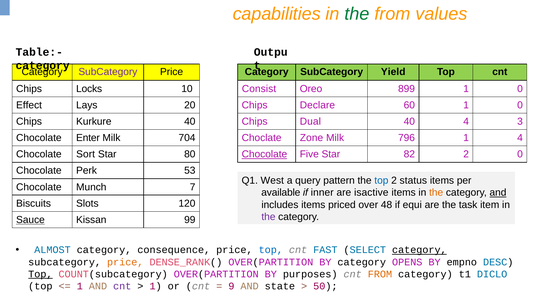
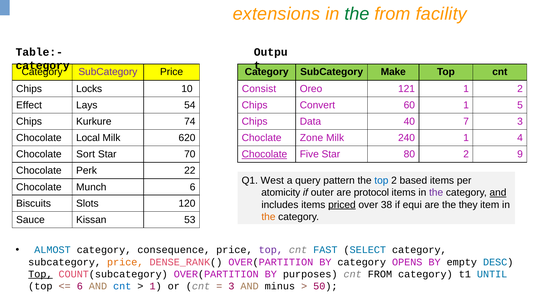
capabilities: capabilities -> extensions (277, 14)
values: values -> facility (441, 14)
Yield: Yield -> Make (393, 72)
899: 899 -> 121 (406, 89)
0: 0 -> 2 (520, 89)
20: 20 -> 54 (190, 105)
Declare: Declare -> Convert (317, 105)
60 1 0: 0 -> 5 (520, 105)
Kurkure 40: 40 -> 74 (190, 122)
Dual: Dual -> Data (310, 122)
40 4: 4 -> 7 (466, 122)
Enter: Enter -> Local (88, 138)
704: 704 -> 620 (187, 138)
796: 796 -> 240 (406, 138)
80: 80 -> 70 (190, 154)
82: 82 -> 80 (409, 154)
2 0: 0 -> 9 (520, 154)
53: 53 -> 22 (190, 171)
status: status -> based (413, 181)
Munch 7: 7 -> 6 (193, 187)
available: available -> atomicity (281, 193)
inner: inner -> outer (322, 193)
isactive: isactive -> protocol (371, 193)
the colour: orange -> purple (436, 193)
priced underline: none -> present (342, 205)
48: 48 -> 38 (387, 205)
task: task -> they (468, 205)
the colour: purple -> orange (268, 217)
Sauce underline: present -> none (30, 220)
99: 99 -> 53 (190, 220)
top colour: blue -> purple (271, 250)
category underline: present -> none (419, 250)
empno: empno -> empty (462, 262)
FROM colour: orange -> black (380, 274)
DICLO: DICLO -> UNTIL (492, 274)
1: 1 -> 6 (80, 286)
cnt colour: purple -> blue (122, 286)
9: 9 -> 3 (231, 286)
state: state -> minus (280, 286)
